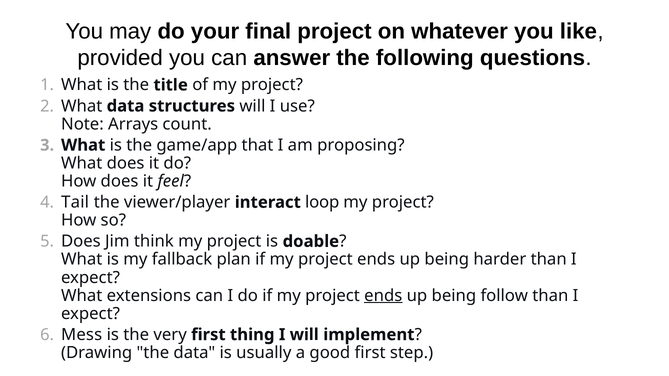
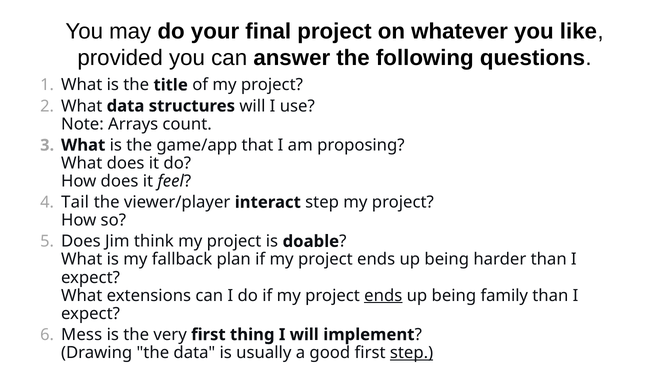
interact loop: loop -> step (322, 202)
follow: follow -> family (504, 296)
step underline: none -> present (412, 353)
